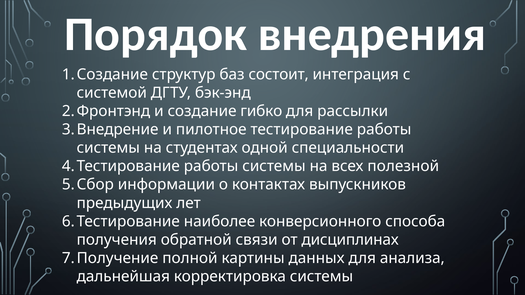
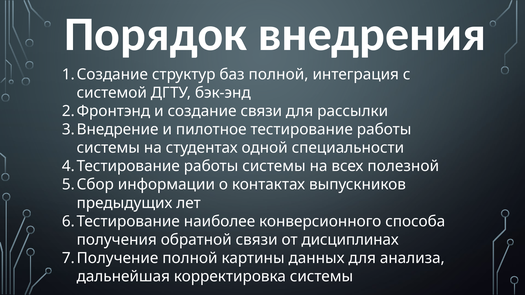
баз состоит: состоит -> полной (278, 74)
создание гибко: гибко -> связи (261, 111)
